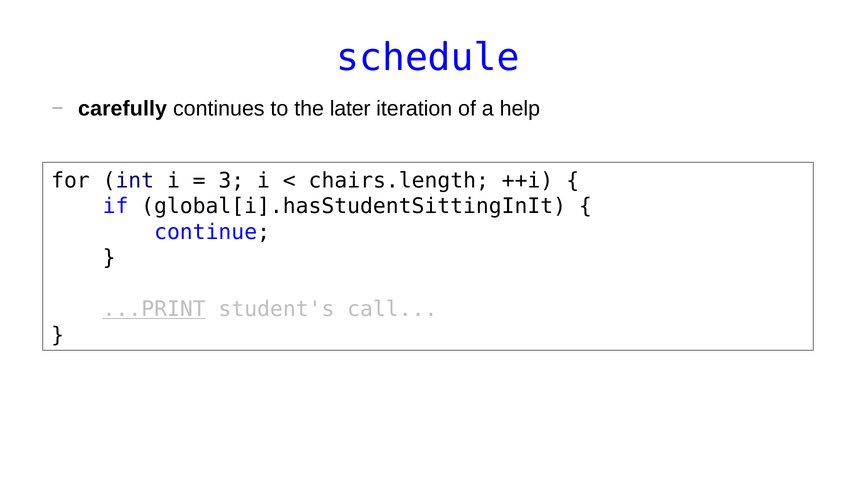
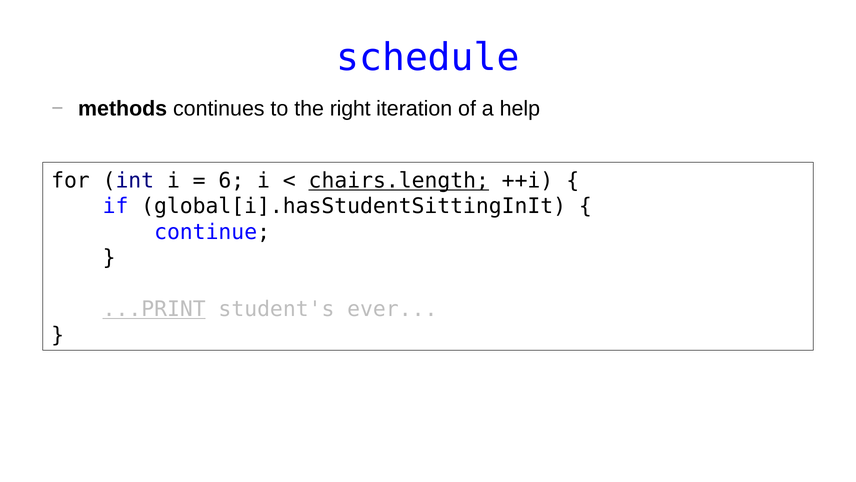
carefully: carefully -> methods (123, 109)
later: later -> right (350, 109)
3: 3 -> 6 (231, 181)
chairs.length underline: none -> present (399, 181)
call: call -> ever (392, 309)
